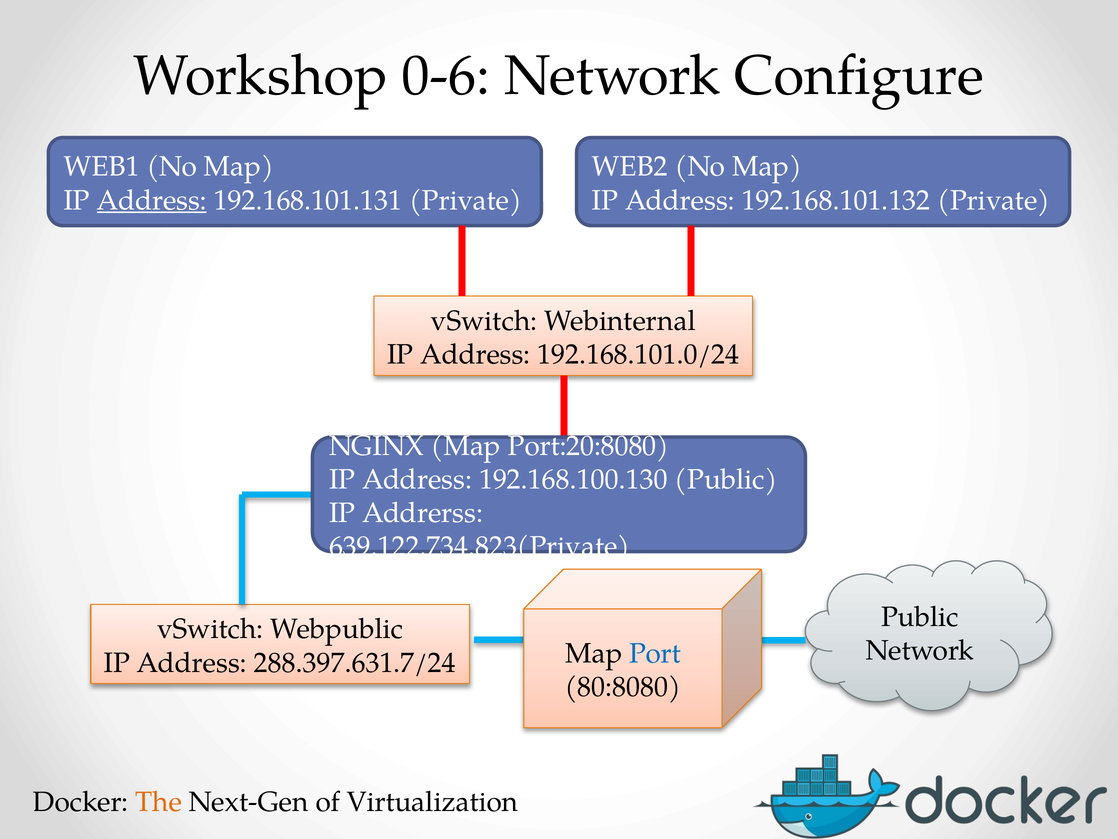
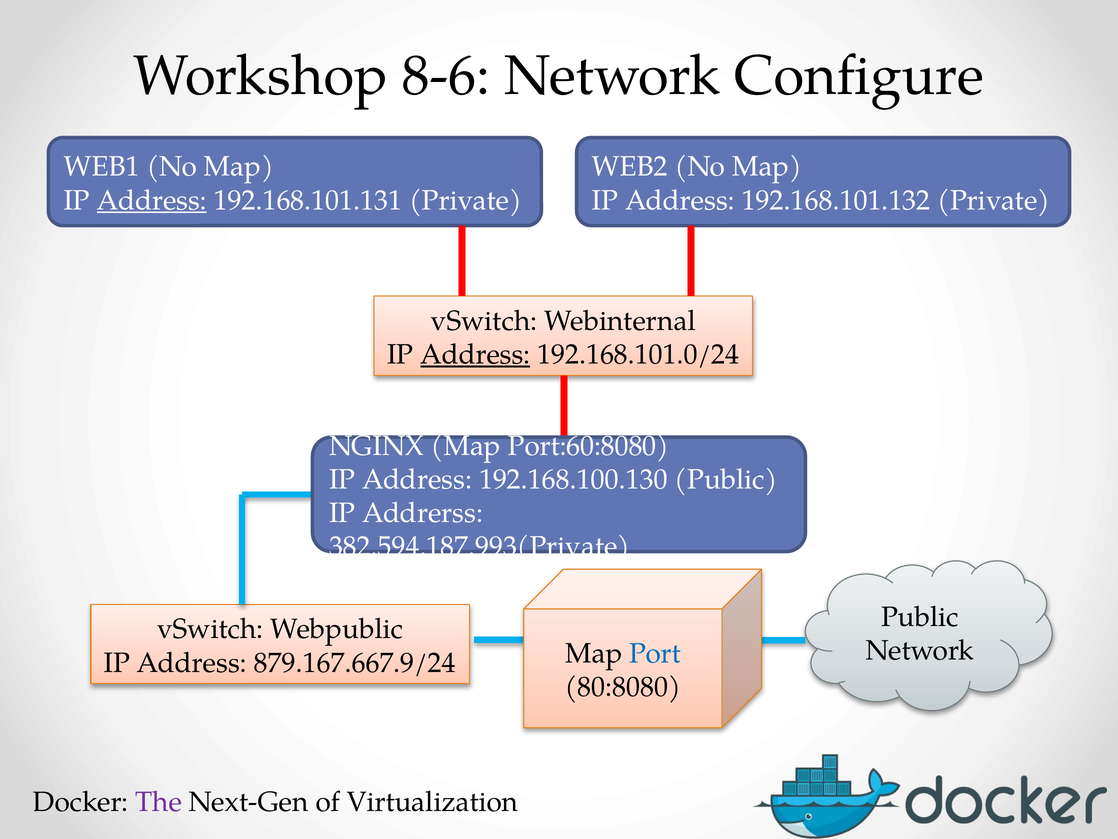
0-6: 0-6 -> 8-6 (446, 76)
Address underline: none -> present (475, 354)
Port:20:8080: Port:20:8080 -> Port:60:8080 (588, 446)
639.122.734.823(Private: 639.122.734.823(Private -> 382.594.187.993(Private (480, 546)
288.397.631.7/24: 288.397.631.7/24 -> 879.167.667.9/24 (355, 662)
The colour: orange -> purple (159, 801)
